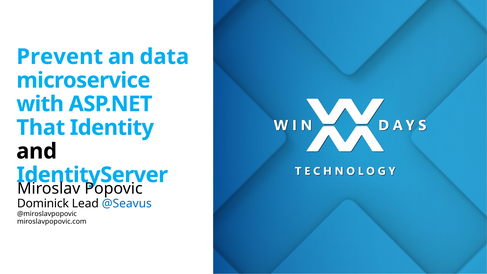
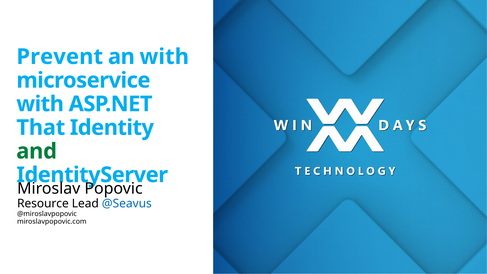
an data: data -> with (164, 57)
and colour: black -> green (37, 151)
Dominick: Dominick -> Resource (43, 204)
